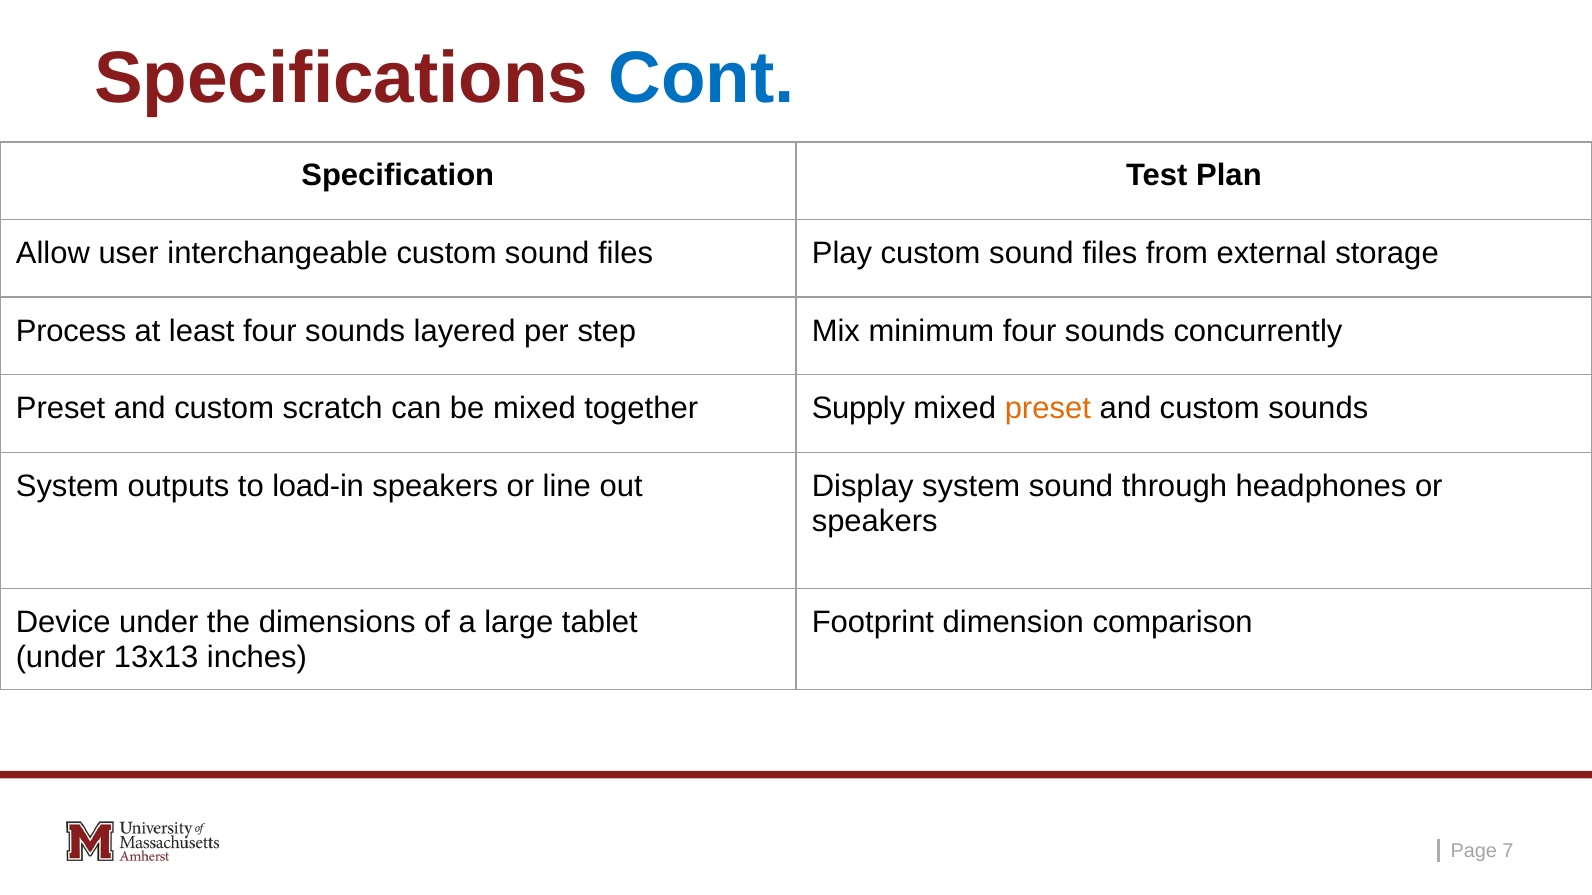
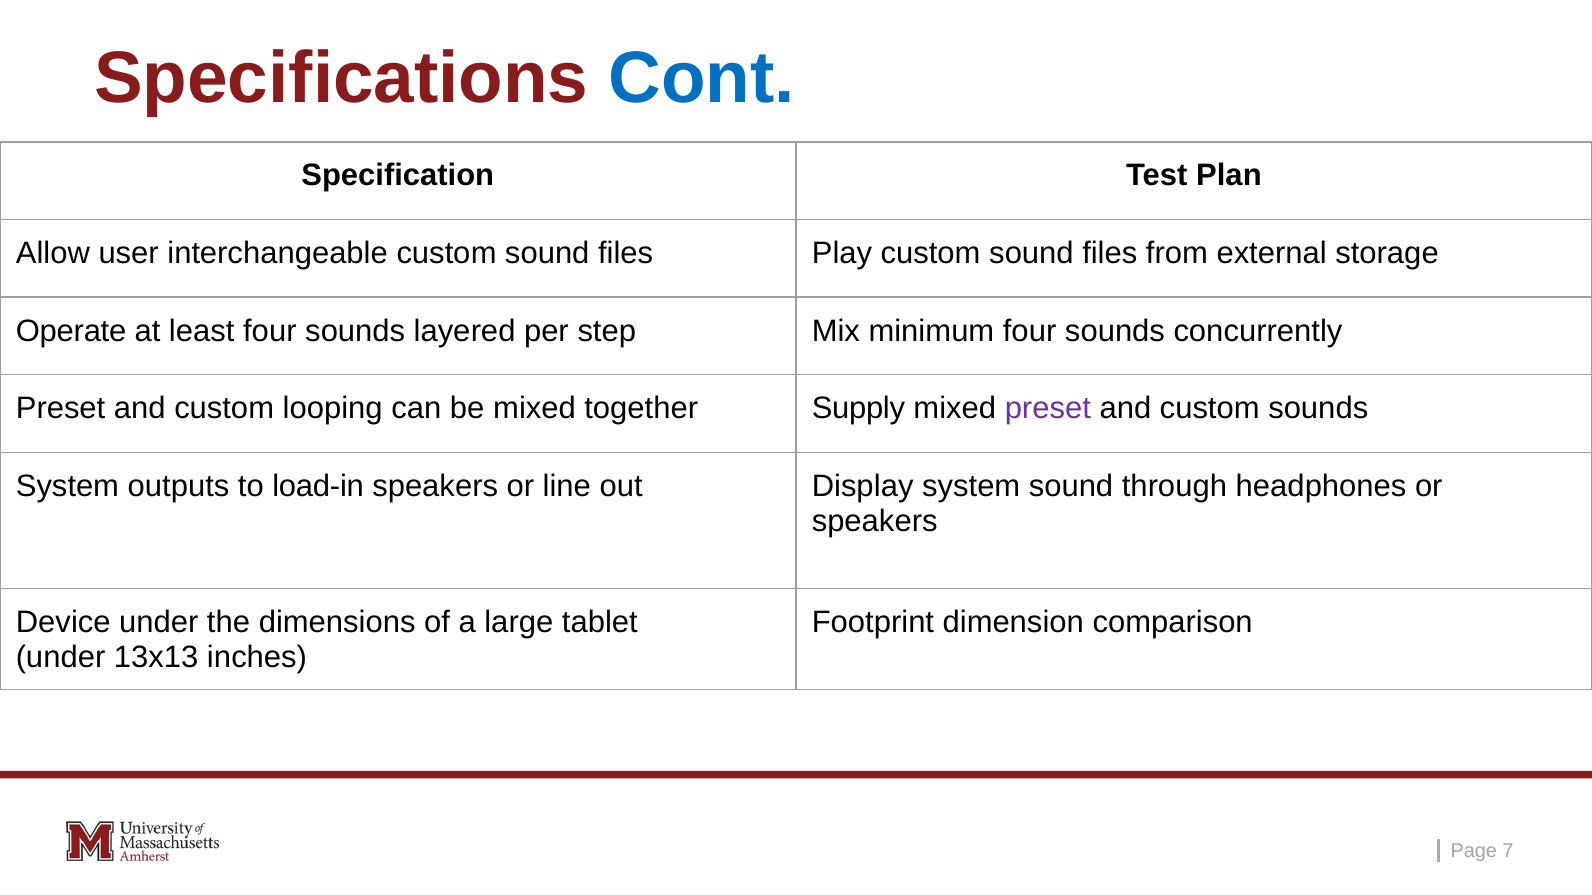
Process: Process -> Operate (71, 331)
scratch: scratch -> looping (333, 409)
preset colour: orange -> purple (1048, 409)
